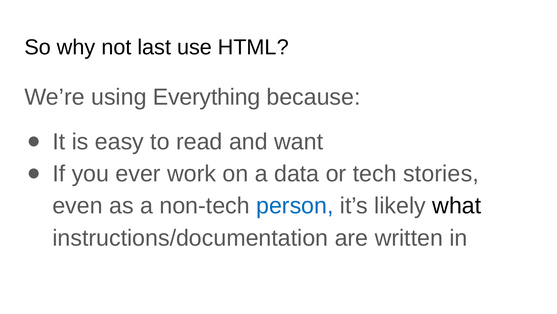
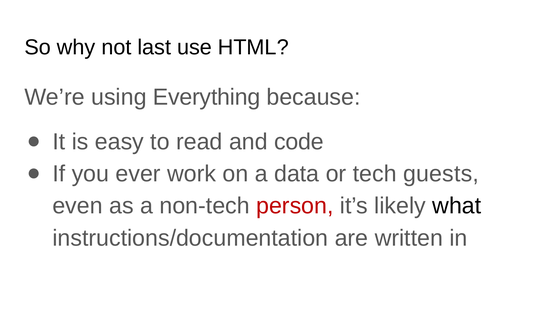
want: want -> code (299, 141)
stories: stories -> guests (441, 173)
person colour: blue -> red (295, 205)
